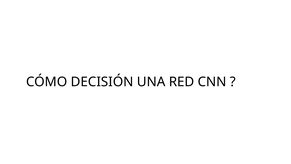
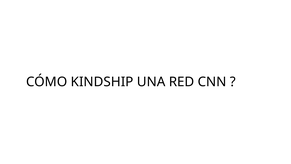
DECISIÓN: DECISIÓN -> KINDSHIP (102, 82)
